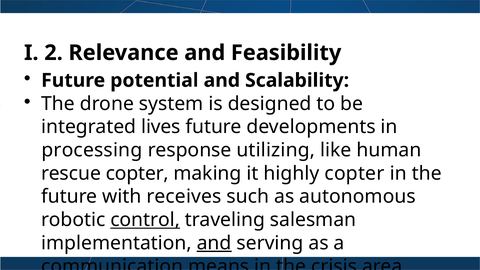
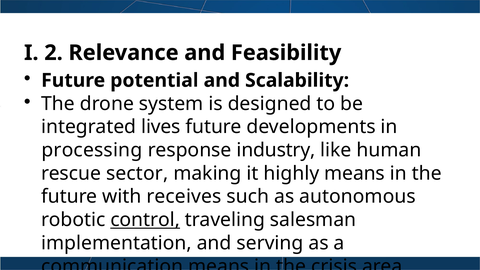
utilizing: utilizing -> industry (276, 150)
rescue copter: copter -> sector (137, 173)
highly copter: copter -> means (355, 173)
and underline: present -> none (214, 243)
